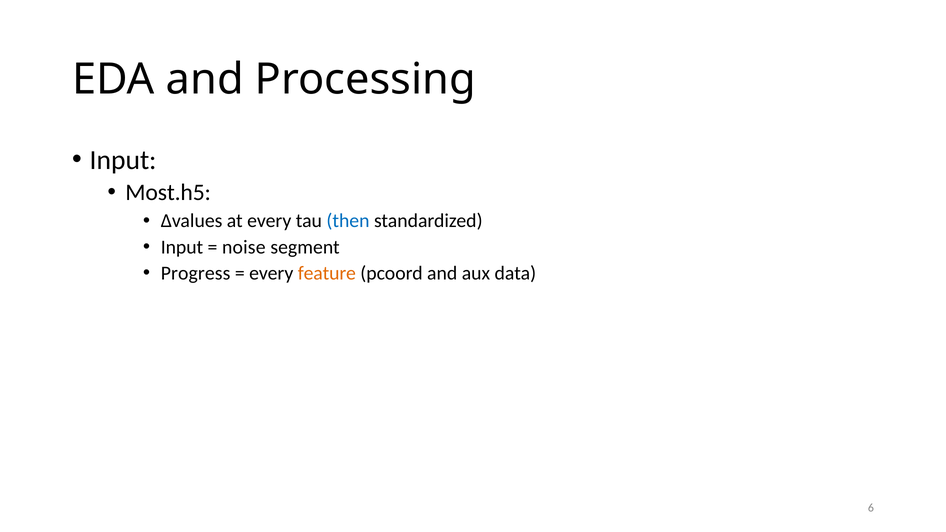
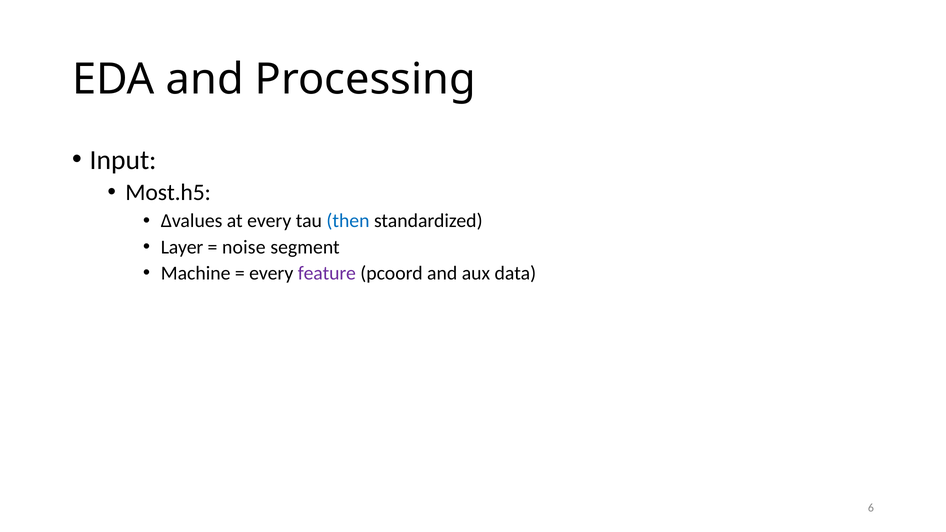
Input: Input -> Layer (182, 247)
Progress: Progress -> Machine (196, 273)
feature colour: orange -> purple (327, 273)
